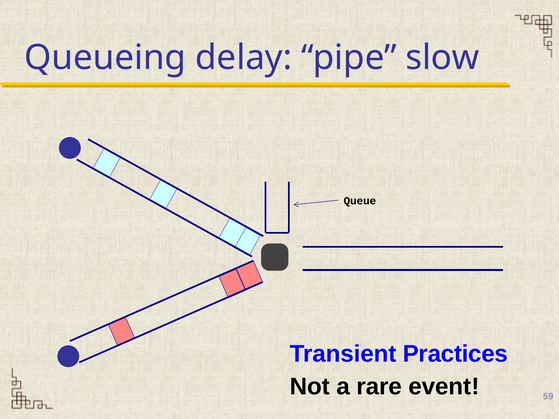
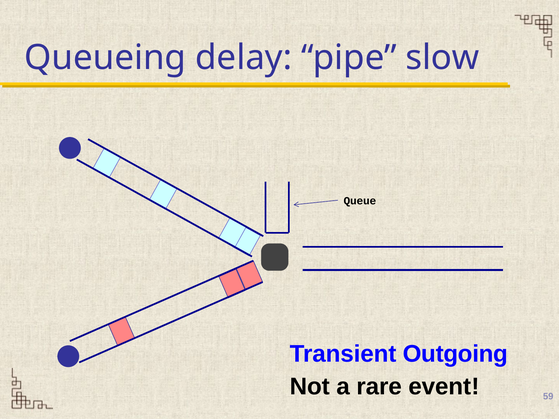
Practices: Practices -> Outgoing (455, 354)
